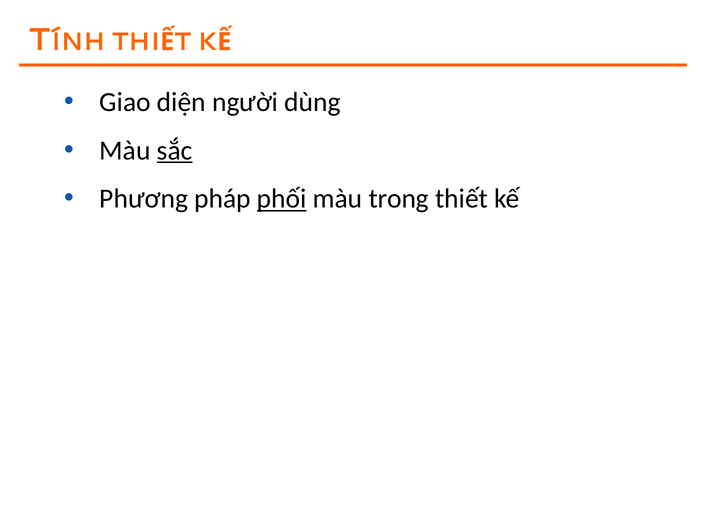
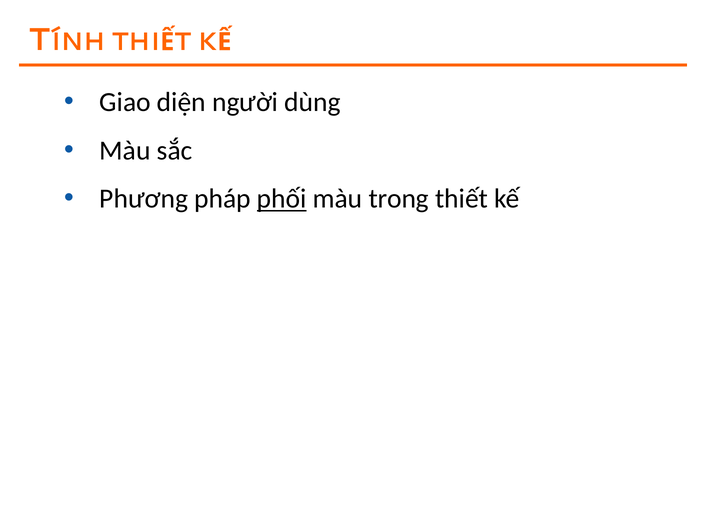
sắc underline: present -> none (175, 150)
